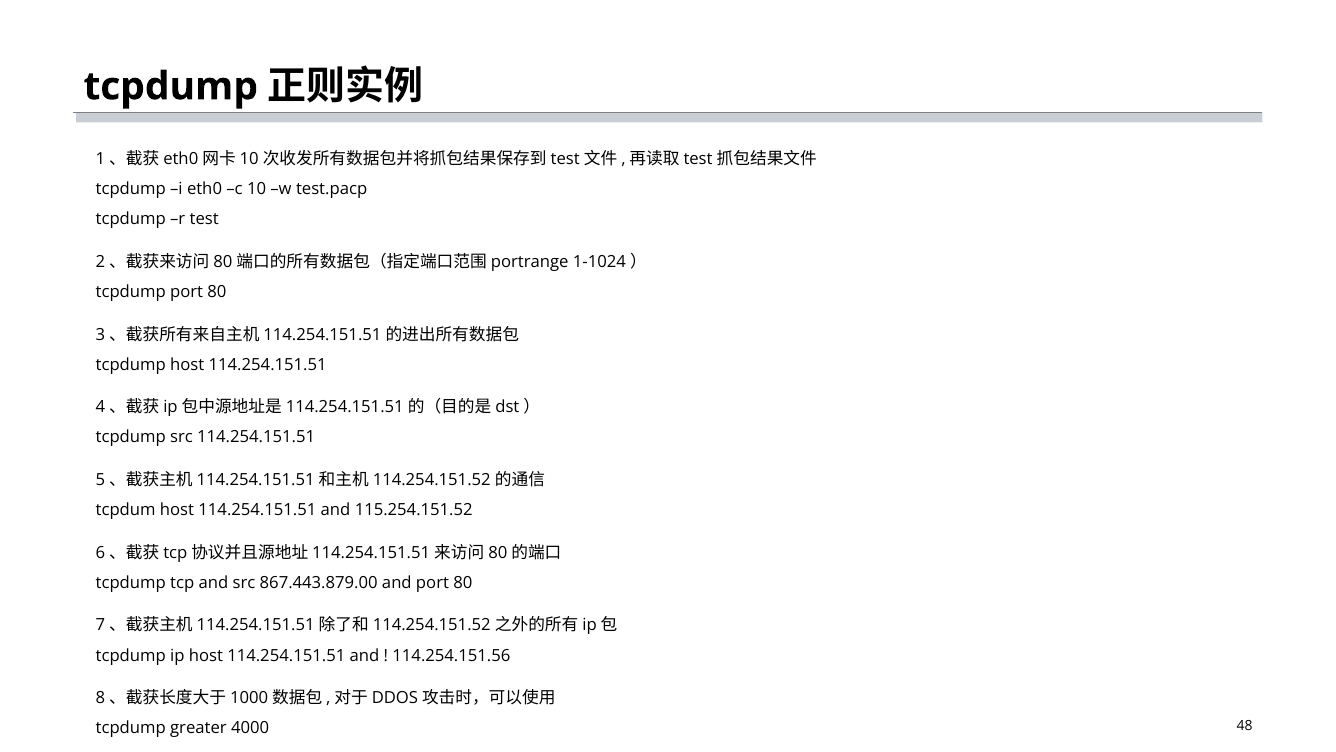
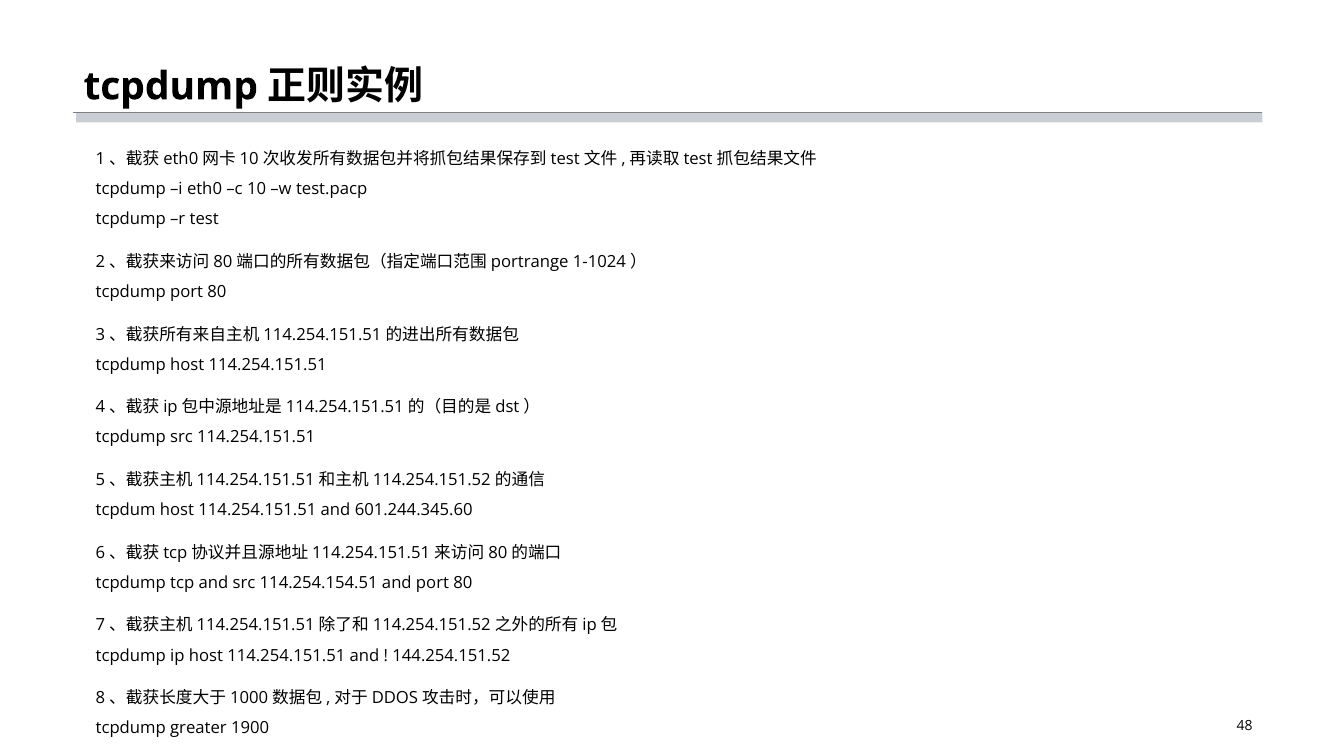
115.254.151.52: 115.254.151.52 -> 601.244.345.60 (414, 510)
867.443.879.00: 867.443.879.00 -> 114.254.154.51 (319, 582)
114.254.151.56: 114.254.151.56 -> 144.254.151.52 (451, 655)
4000: 4000 -> 1900 (250, 728)
